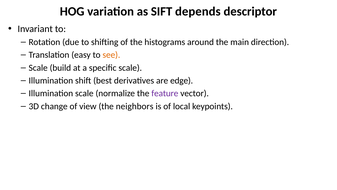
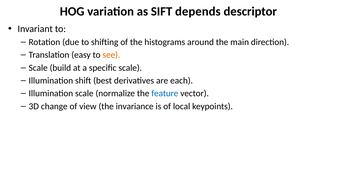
edge: edge -> each (182, 80)
feature colour: purple -> blue (165, 93)
neighbors: neighbors -> invariance (135, 106)
